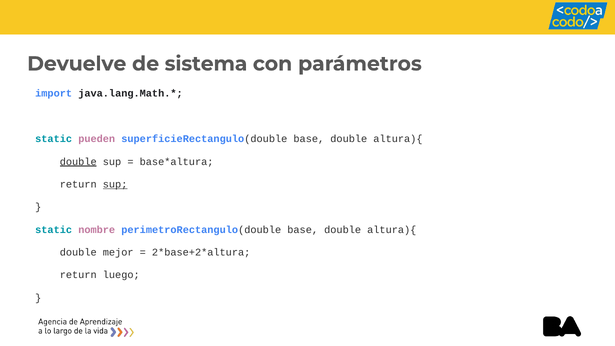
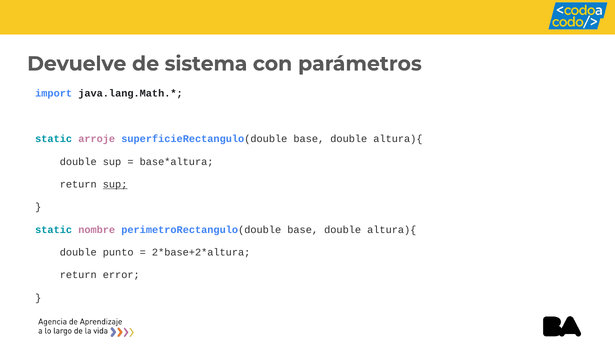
pueden: pueden -> arroje (97, 139)
double underline: present -> none (78, 162)
mejor: mejor -> punto (118, 252)
luego: luego -> error (121, 275)
